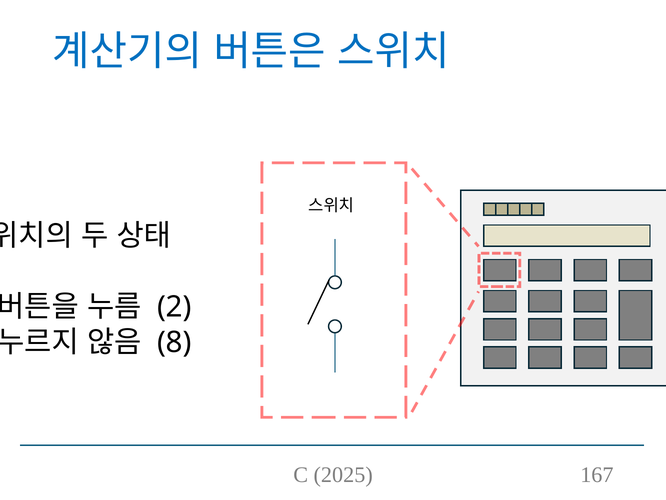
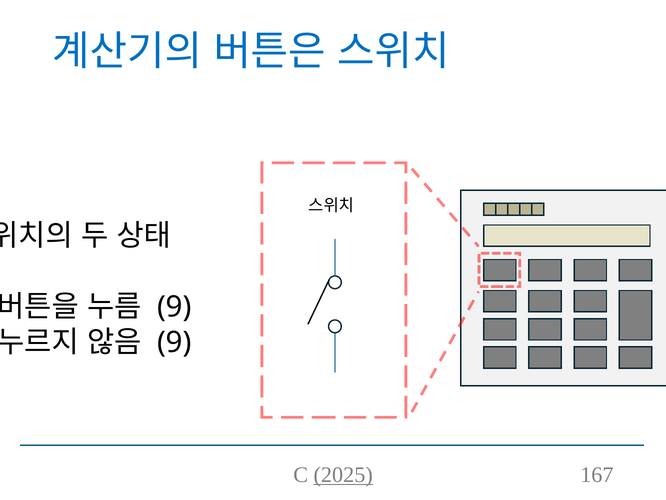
2: 2 -> 9 (174, 307)
8: 8 -> 9 (174, 342)
2025 underline: none -> present (343, 474)
